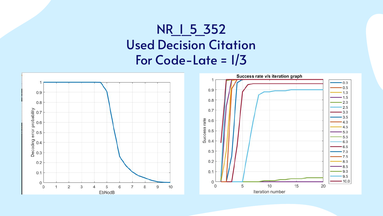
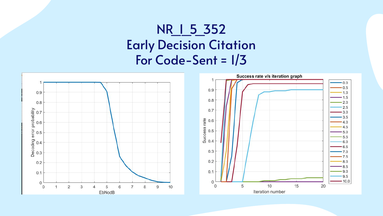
Used: Used -> Early (141, 45)
Code-Late: Code-Late -> Code-Sent (186, 60)
